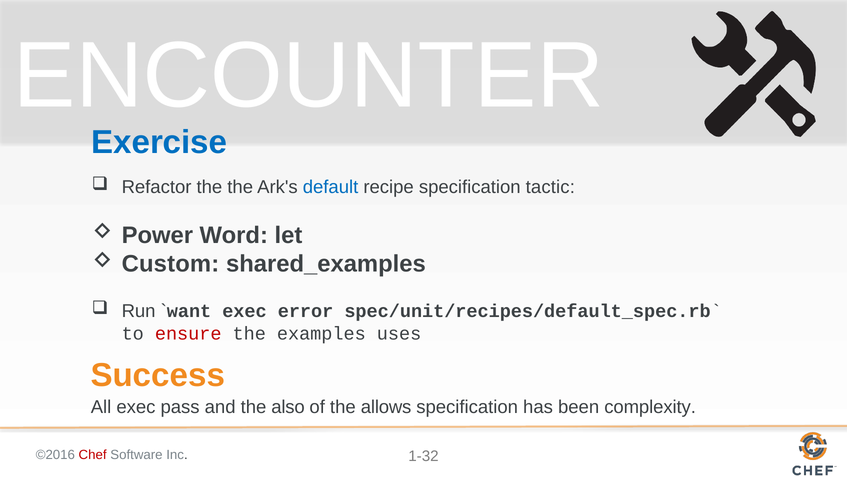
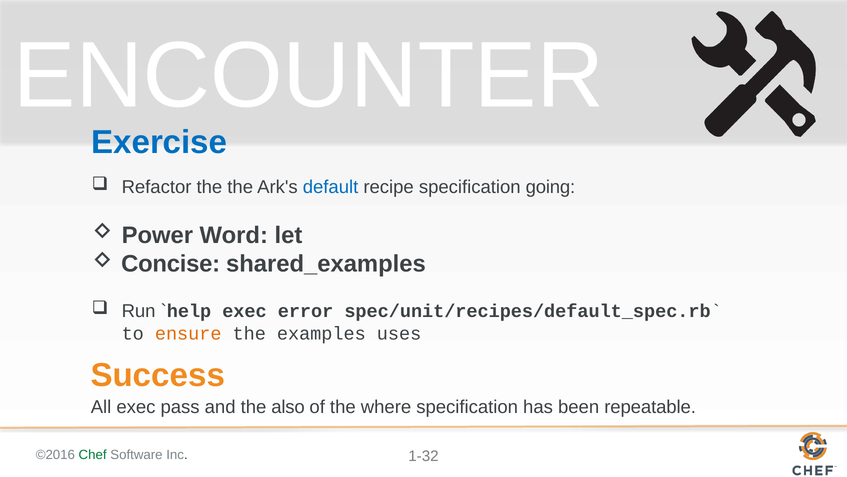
tactic: tactic -> going (550, 187)
Custom: Custom -> Concise (171, 264)
want: want -> help (189, 311)
ensure colour: red -> orange (188, 333)
allows: allows -> where (386, 407)
complexity: complexity -> repeatable (650, 407)
Chef colour: red -> green (93, 454)
